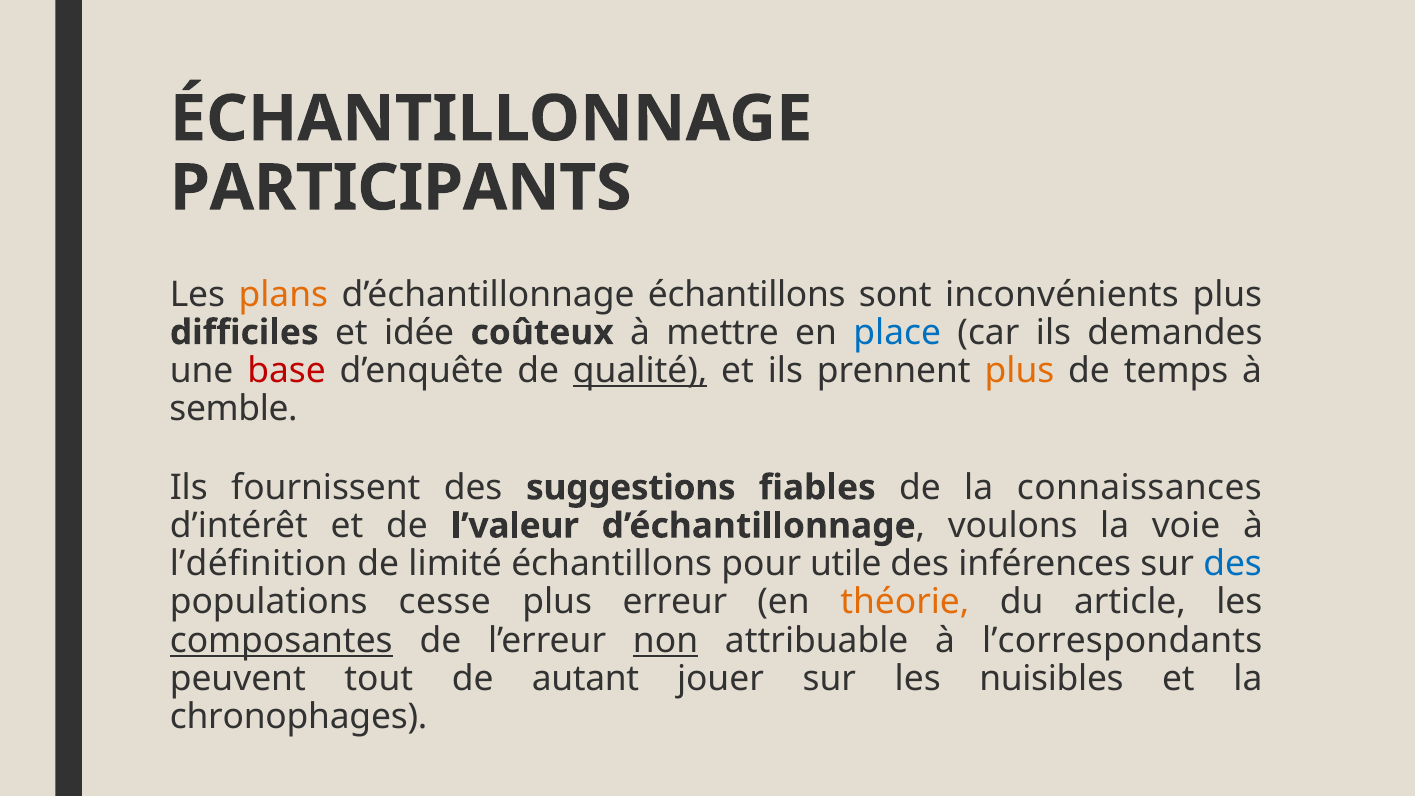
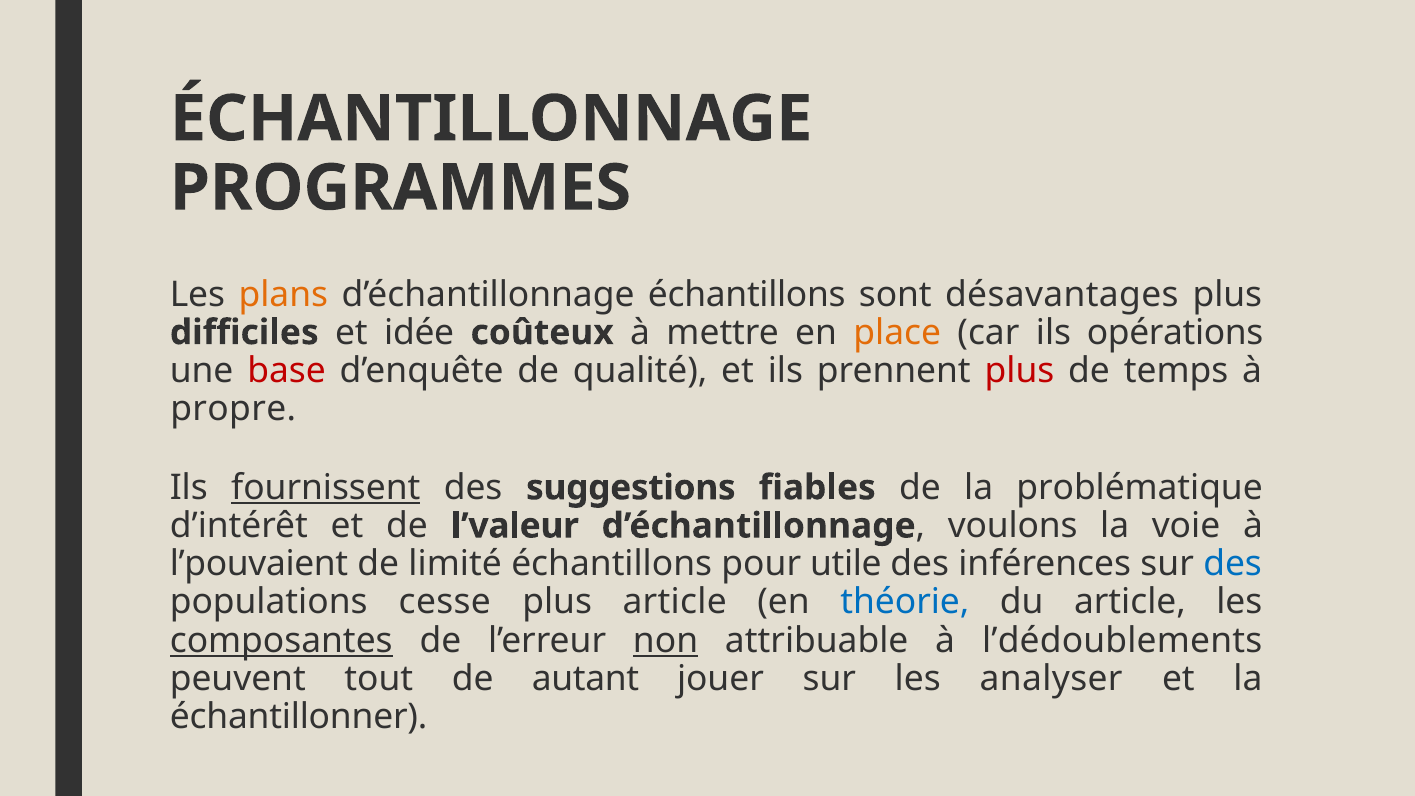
PARTICIPANTS: PARTICIPANTS -> PROGRAMMES (400, 188)
inconvénients: inconvénients -> désavantages (1062, 294)
place colour: blue -> orange (897, 333)
demandes: demandes -> opérations (1175, 333)
qualité underline: present -> none (640, 371)
plus colour: orange -> red (1020, 371)
semble: semble -> propre (233, 409)
fournissent underline: none -> present (326, 488)
connaissances: connaissances -> problématique (1140, 488)
l’définition: l’définition -> l’pouvaient (259, 564)
plus erreur: erreur -> article (675, 602)
théorie colour: orange -> blue (905, 602)
l’correspondants: l’correspondants -> l’dédoublements (1122, 640)
nuisibles: nuisibles -> analyser (1051, 679)
chronophages: chronophages -> échantillonner (299, 717)
